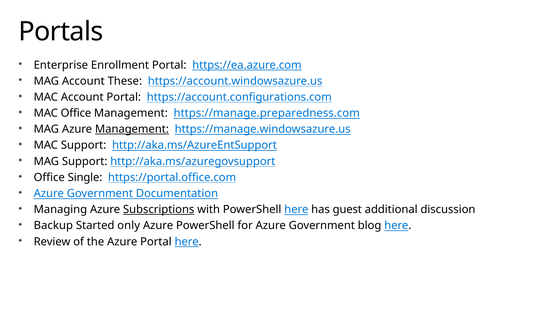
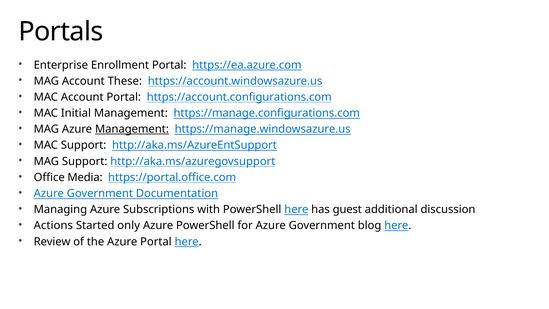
MAC Office: Office -> Initial (76, 113)
https://manage.preparedness.com: https://manage.preparedness.com -> https://manage.configurations.com (267, 113)
Single: Single -> Media (85, 177)
Subscriptions underline: present -> none (159, 209)
Backup: Backup -> Actions (53, 225)
